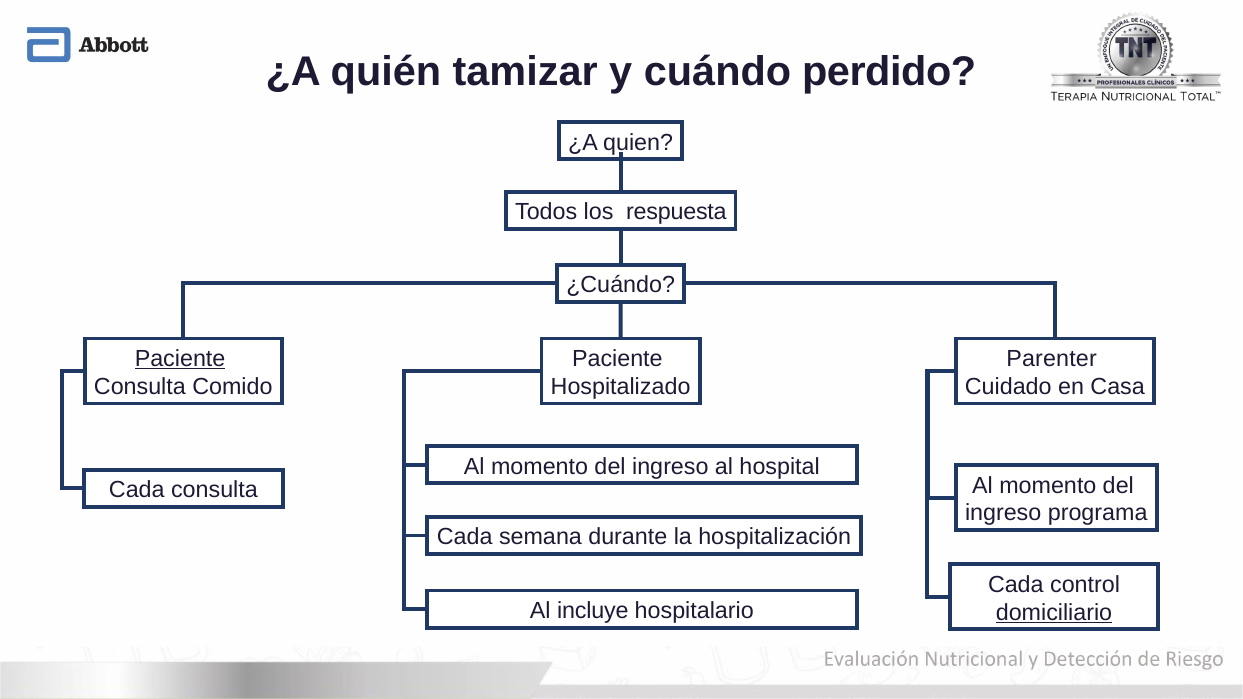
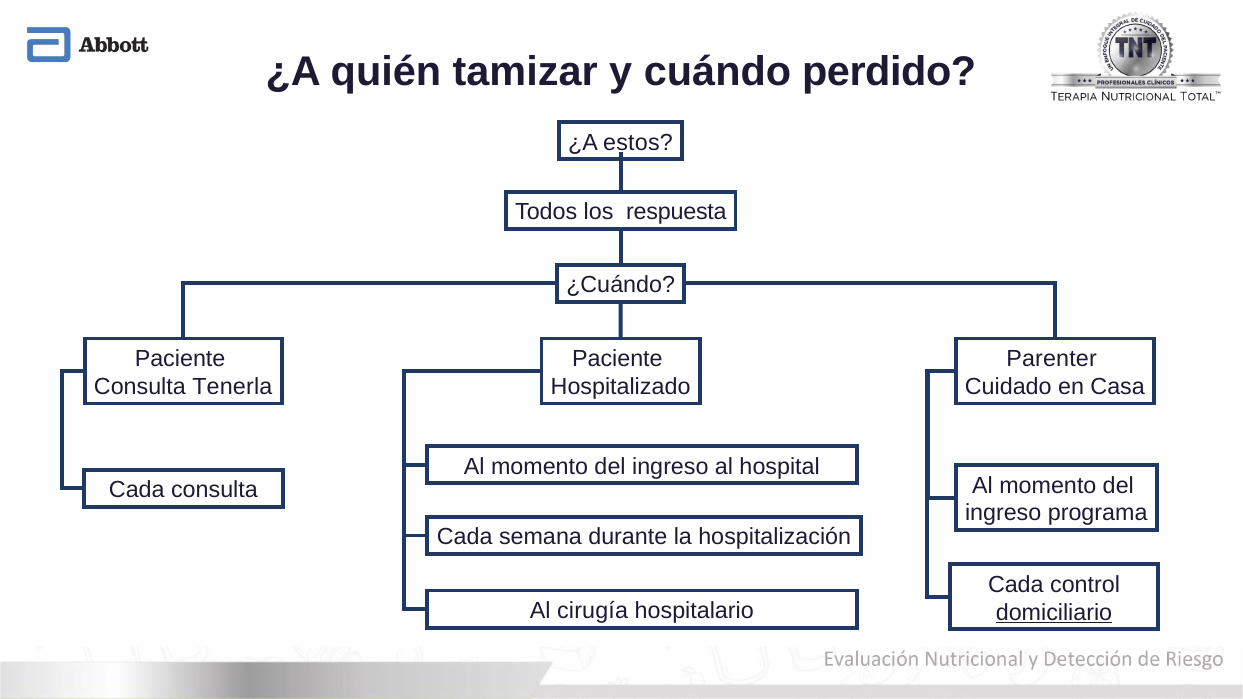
quien: quien -> estos (638, 143)
Paciente underline: present -> none (180, 359)
Comido: Comido -> Tenerla (232, 387)
incluye: incluye -> cirugía (593, 611)
